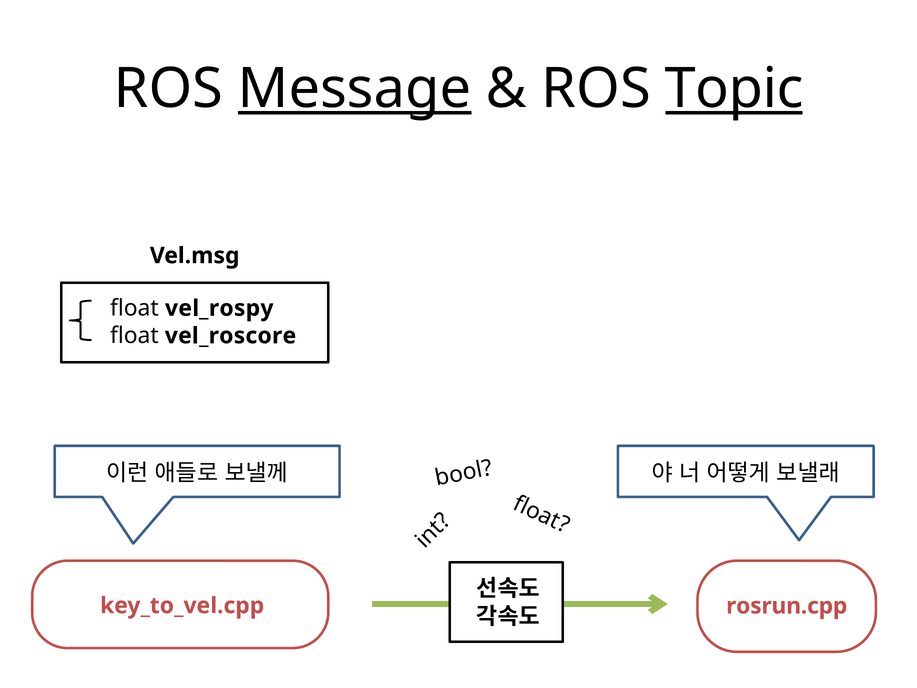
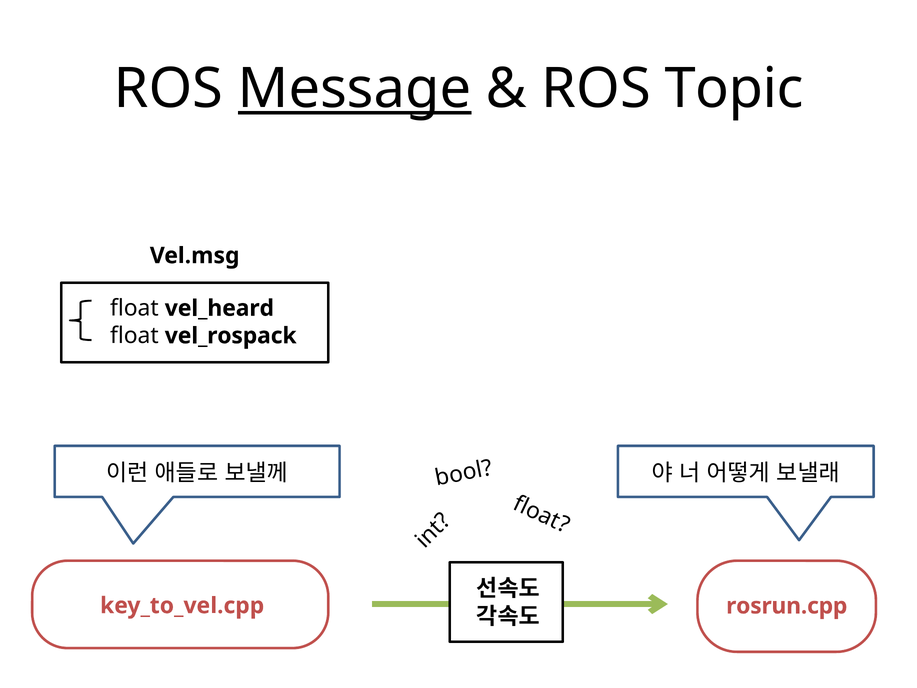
Topic underline: present -> none (734, 89)
vel_rospy: vel_rospy -> vel_heard (219, 308)
vel_roscore: vel_roscore -> vel_rospack (231, 336)
